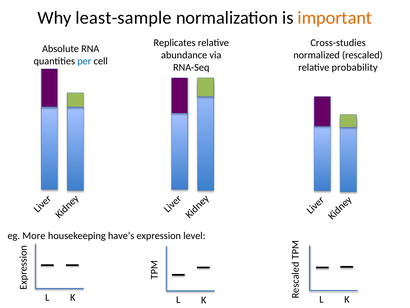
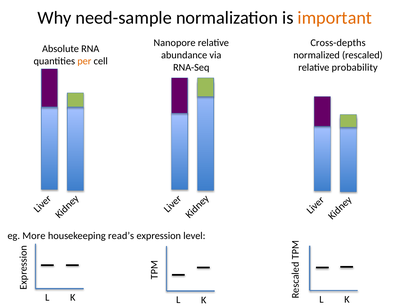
least-sample: least-sample -> need-sample (124, 18)
Replicates: Replicates -> Nanopore (175, 43)
Cross-studies: Cross-studies -> Cross-depths (338, 43)
per colour: blue -> orange (84, 61)
have’s: have’s -> read’s (121, 236)
